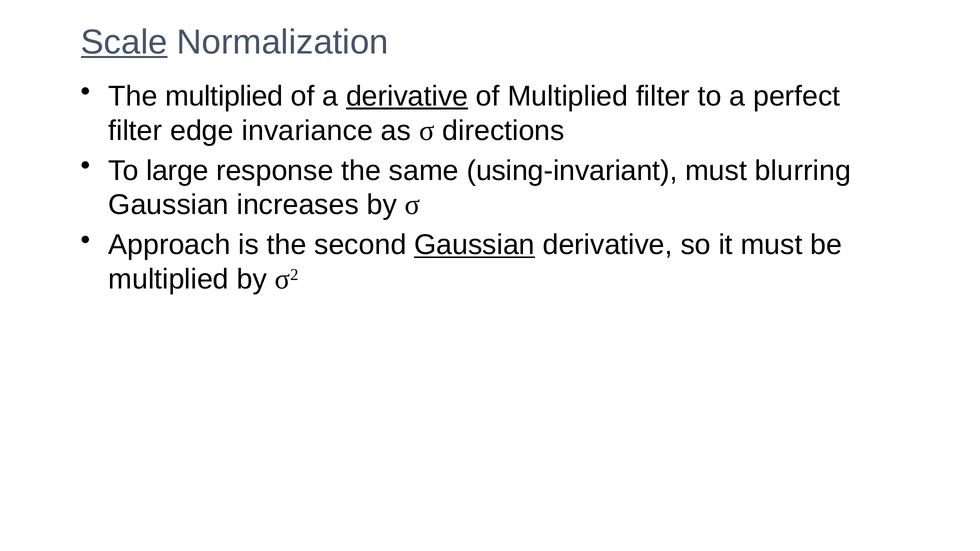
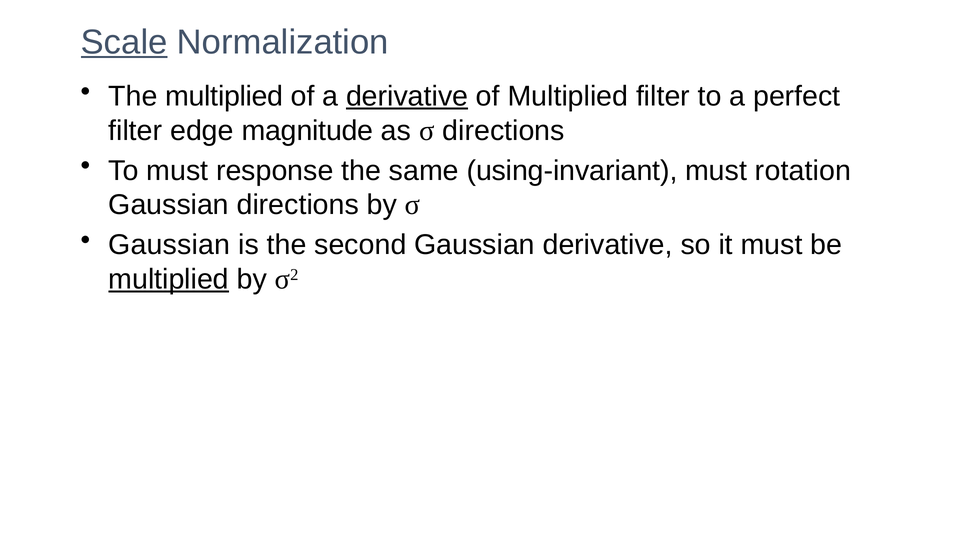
invariance: invariance -> magnitude (307, 131)
To large: large -> must (177, 171)
blurring: blurring -> rotation (803, 171)
Gaussian increases: increases -> directions (298, 205)
Approach: Approach -> Gaussian (169, 245)
Gaussian underline: present -> none (475, 245)
multiplied underline: none -> present (169, 279)
